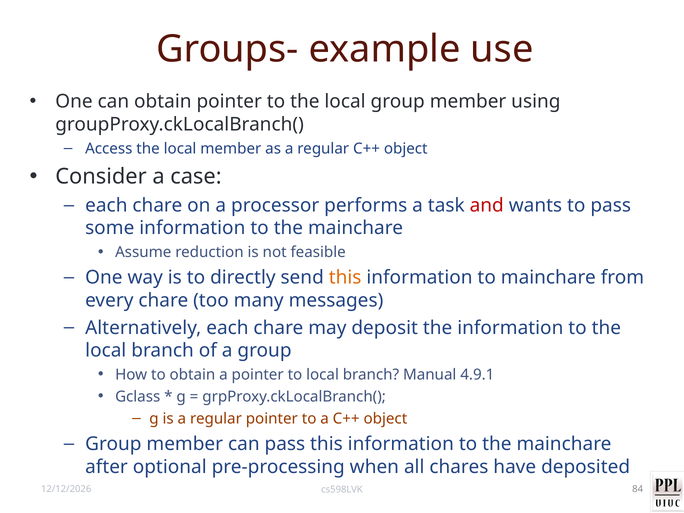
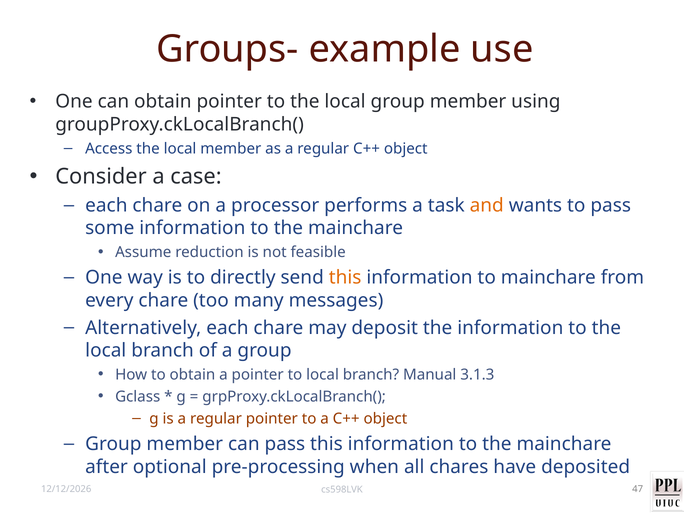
and colour: red -> orange (487, 205)
4.9.1: 4.9.1 -> 3.1.3 (477, 375)
84: 84 -> 47 (638, 489)
